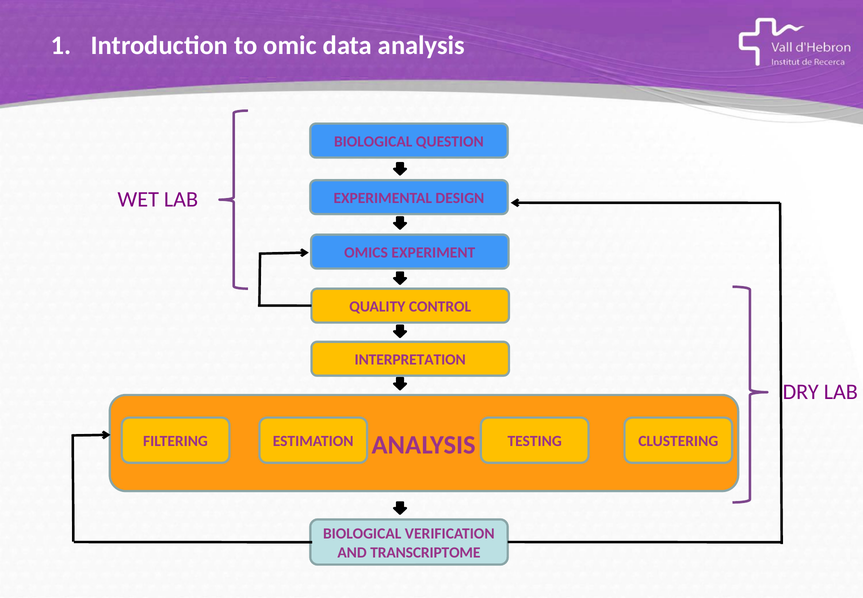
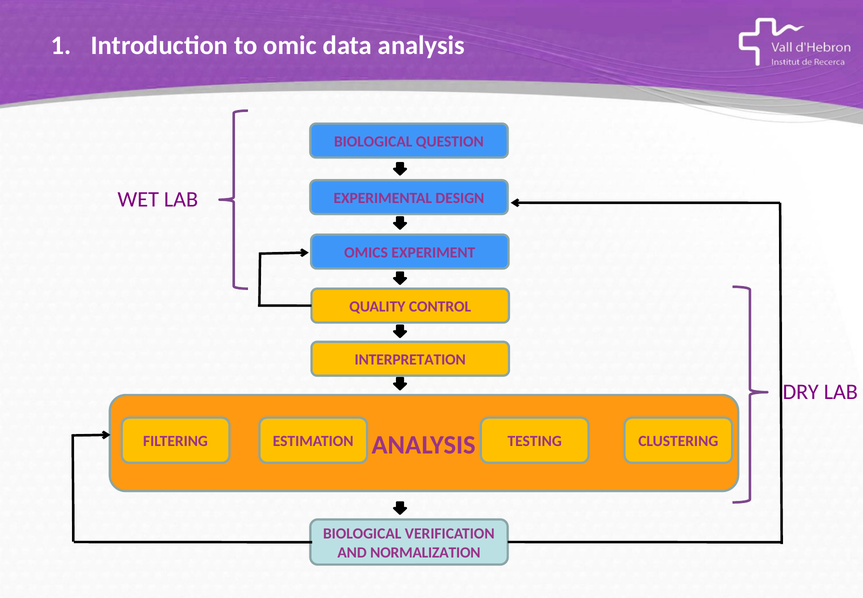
TRANSCRIPTOME: TRANSCRIPTOME -> NORMALIZATION (425, 552)
